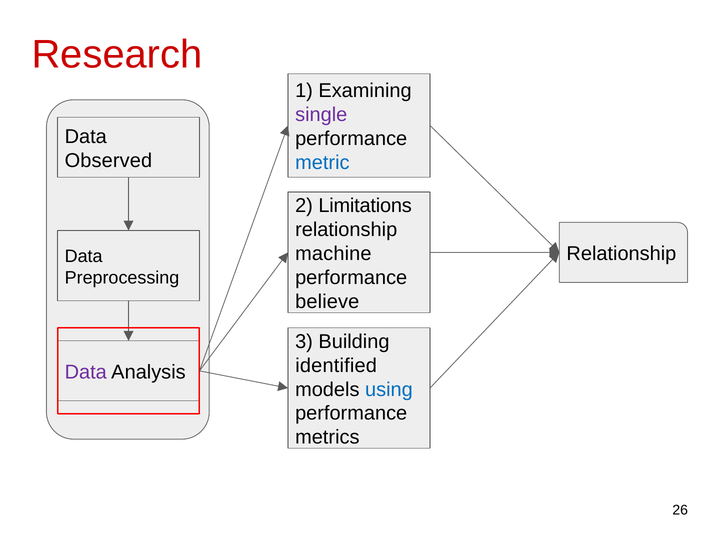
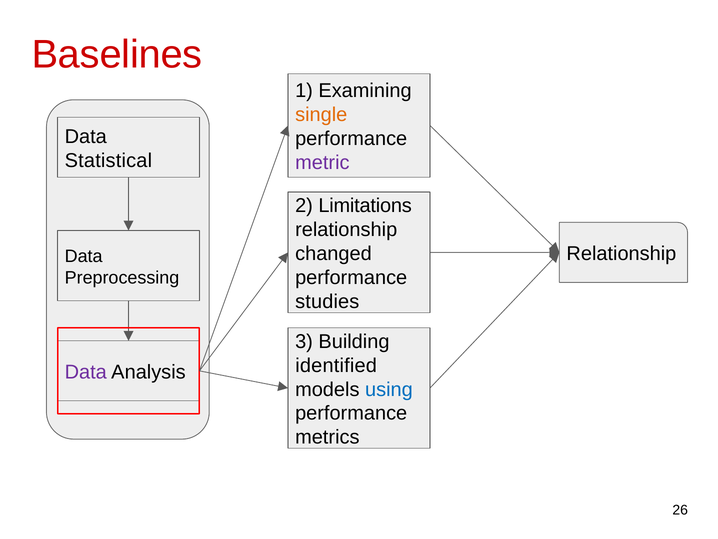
Research: Research -> Baselines (117, 54)
single colour: purple -> orange (321, 115)
Observed: Observed -> Statistical (108, 160)
metric colour: blue -> purple (322, 163)
machine: machine -> changed (333, 254)
believe: believe -> studies (327, 301)
